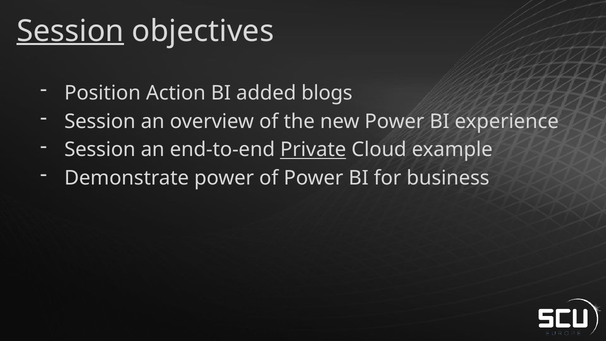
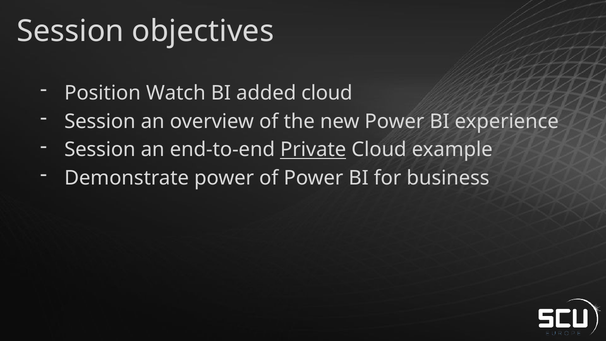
Session underline: present -> none (70, 31)
Action: Action -> Watch (176, 93)
added blogs: blogs -> cloud (327, 93)
